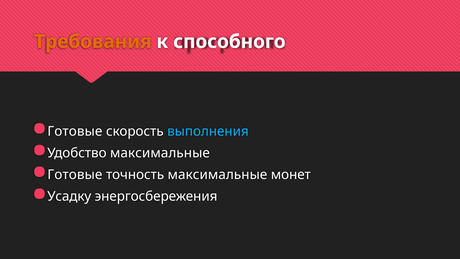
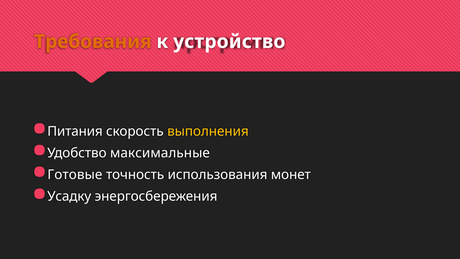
способного: способного -> устройство (229, 42)
Готовые: Готовые -> Питания (75, 131)
выполнения colour: light blue -> yellow (208, 131)
точность максимальные: максимальные -> использования (218, 175)
